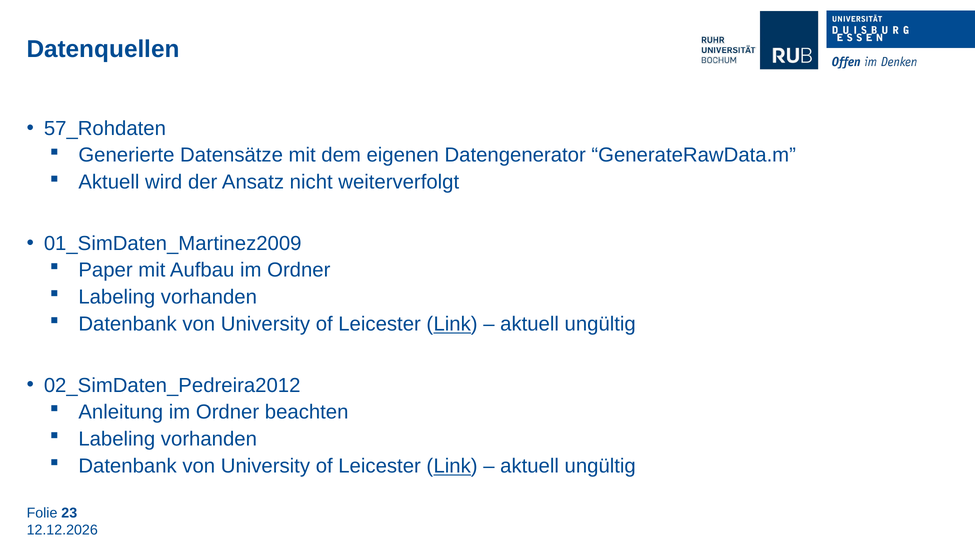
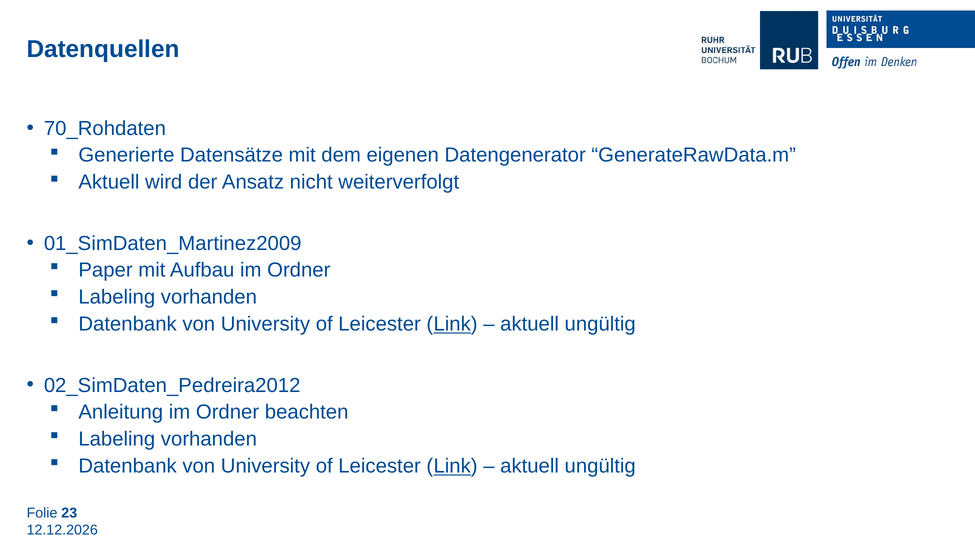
57_Rohdaten: 57_Rohdaten -> 70_Rohdaten (105, 129)
